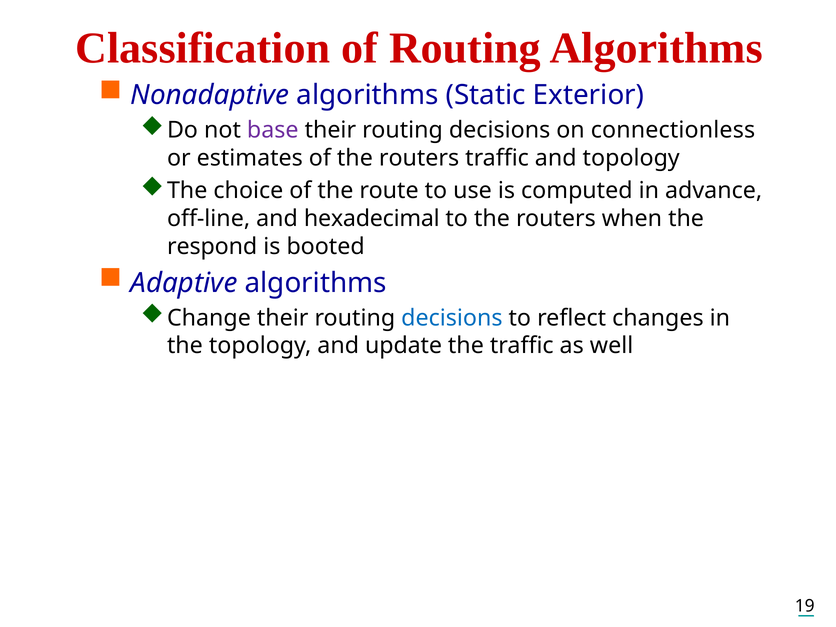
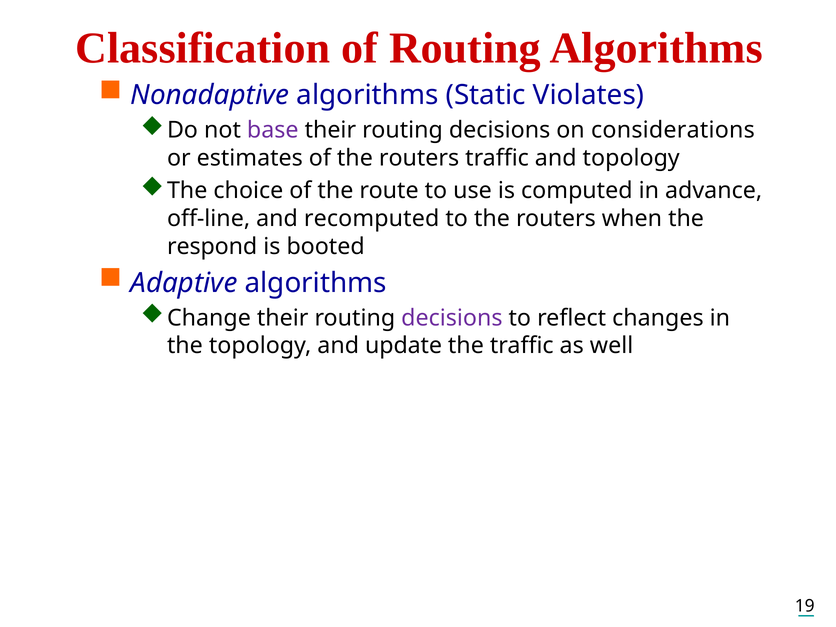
Exterior: Exterior -> Violates (589, 95)
connectionless: connectionless -> considerations (673, 130)
hexadecimal: hexadecimal -> recomputed (372, 219)
decisions colour: blue -> purple (452, 318)
